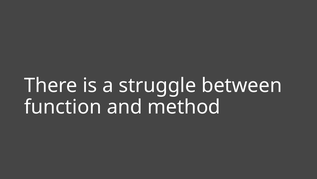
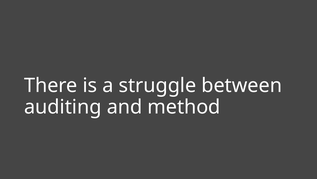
function: function -> auditing (63, 107)
